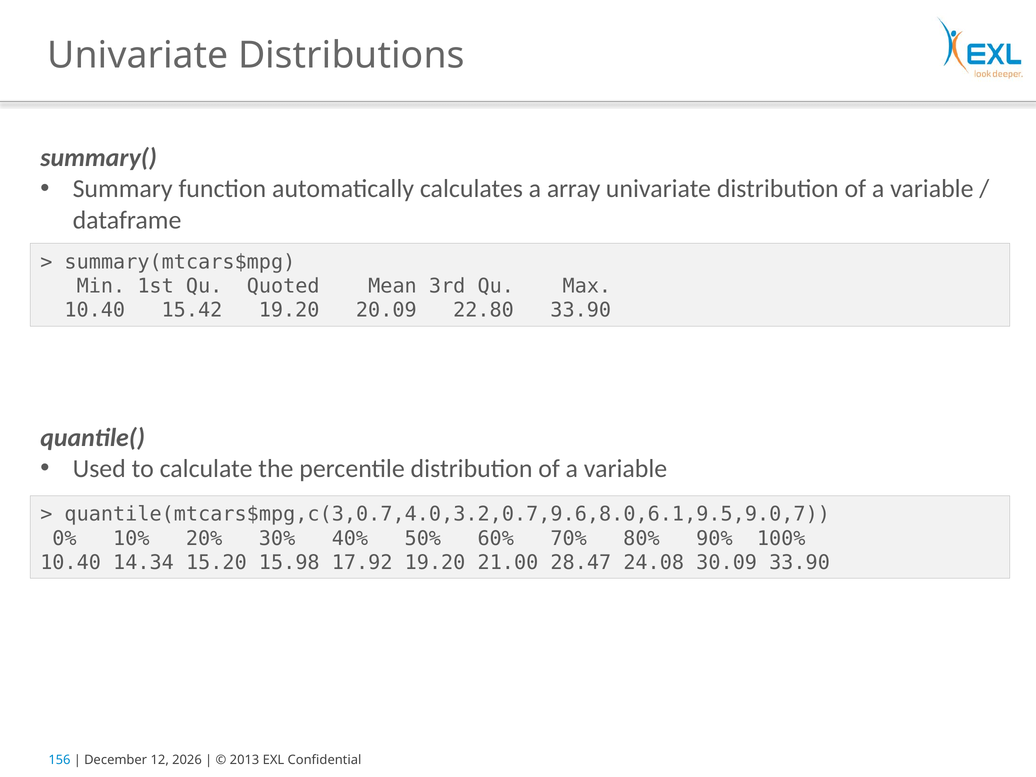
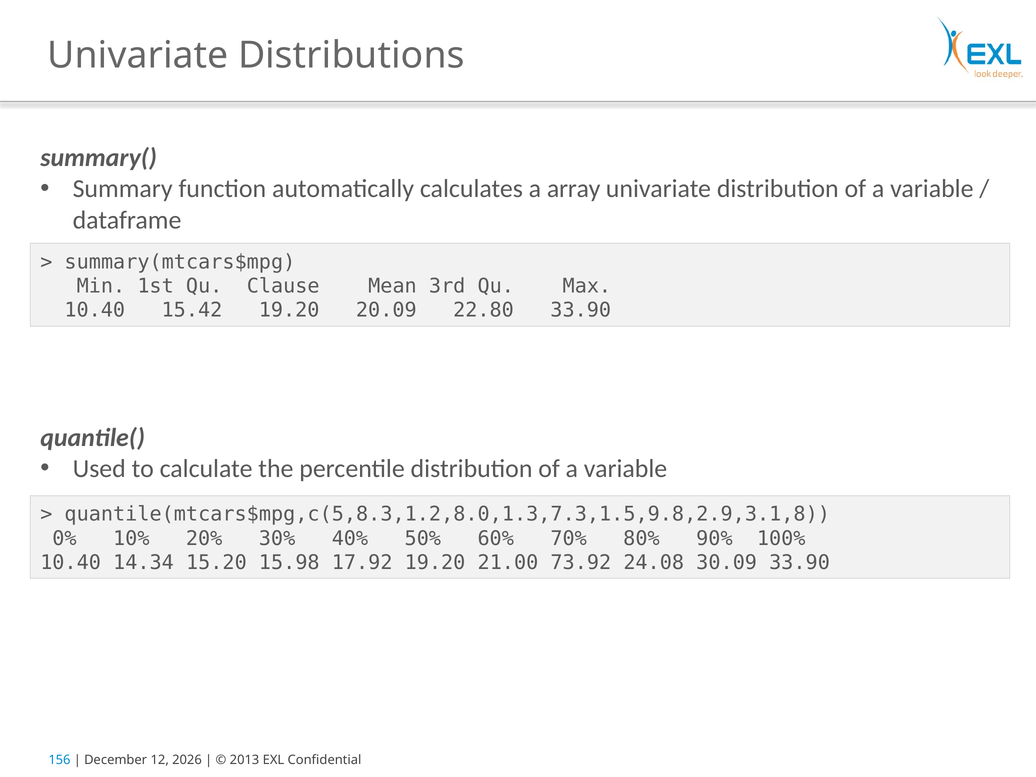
Quoted: Quoted -> Clause (283, 286)
quantile(mtcars$mpg,c(3,0.7,4.0,3.2,0.7,9.6,8.0,6.1,9.5,9.0,7: quantile(mtcars$mpg,c(3,0.7,4.0,3.2,0.7,9.6,8.0,6.1,9.5,9.0,7 -> quantile(mtcars$mpg,c(5,8.3,1.2,8.0,1.3,7.3,1.5,9.8,2.9,3.1,8 (447, 514)
28.47: 28.47 -> 73.92 (581, 563)
